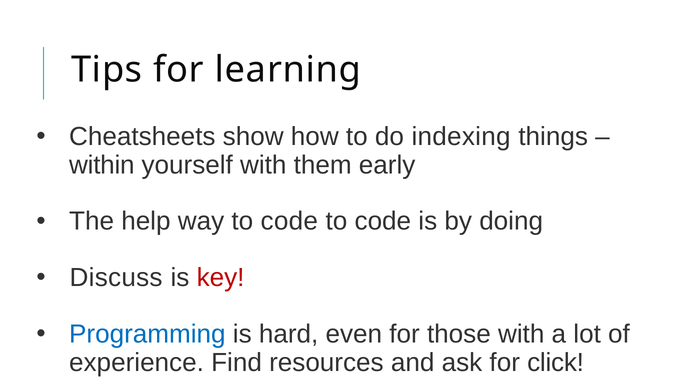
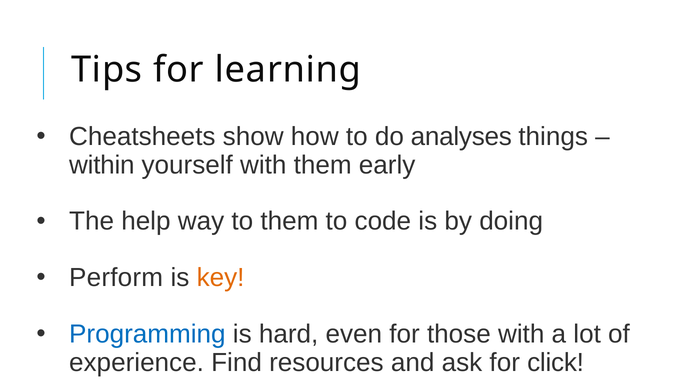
indexing: indexing -> analyses (461, 137)
way to code: code -> them (289, 221)
Discuss: Discuss -> Perform (116, 277)
key colour: red -> orange (221, 277)
